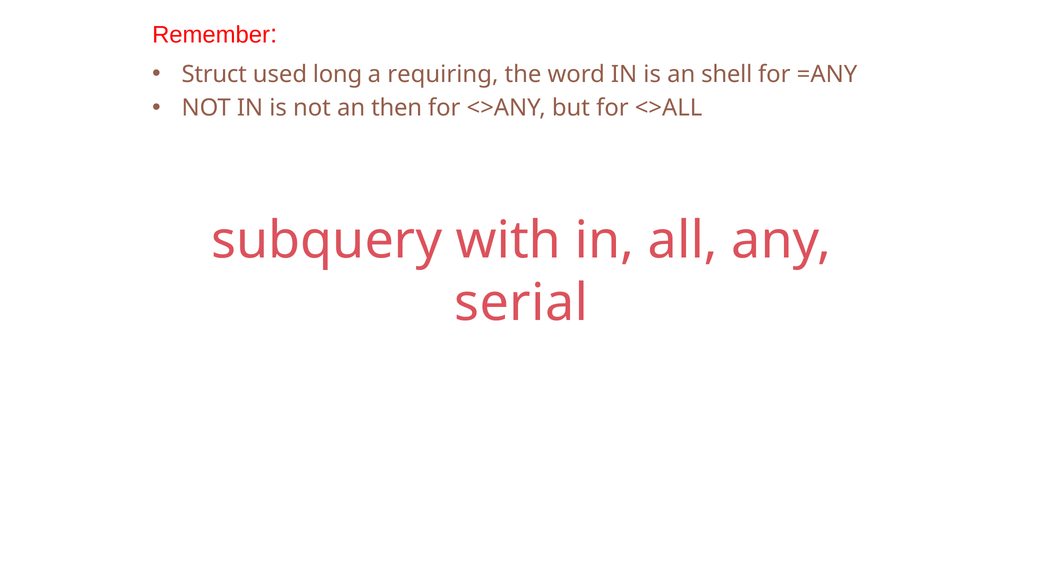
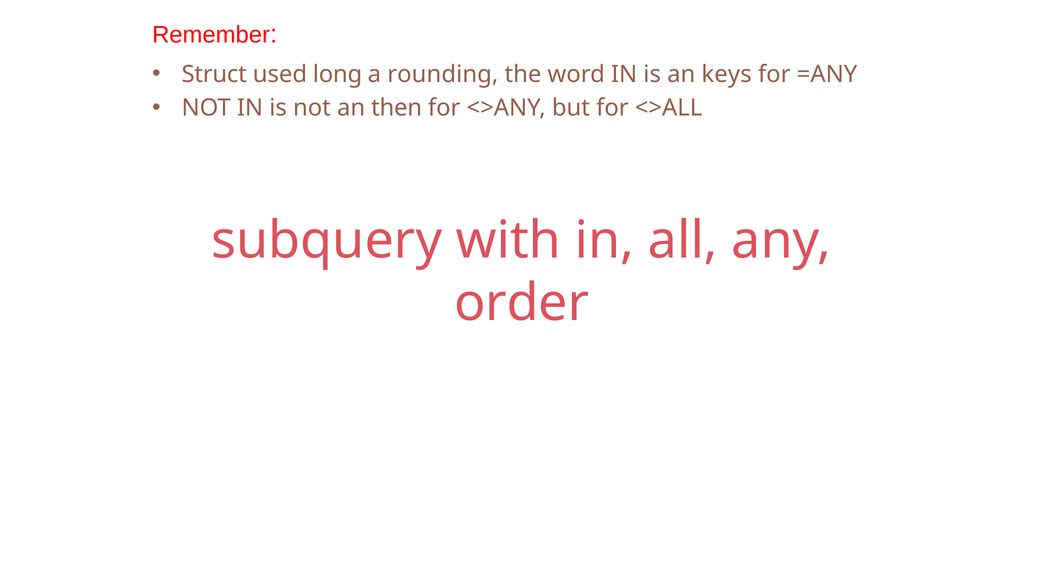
requiring: requiring -> rounding (443, 74)
shell: shell -> keys (727, 74)
serial: serial -> order (522, 303)
